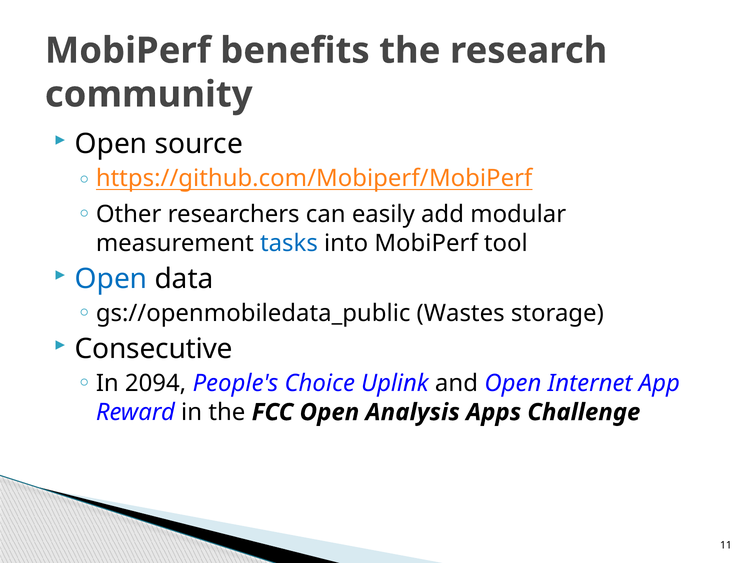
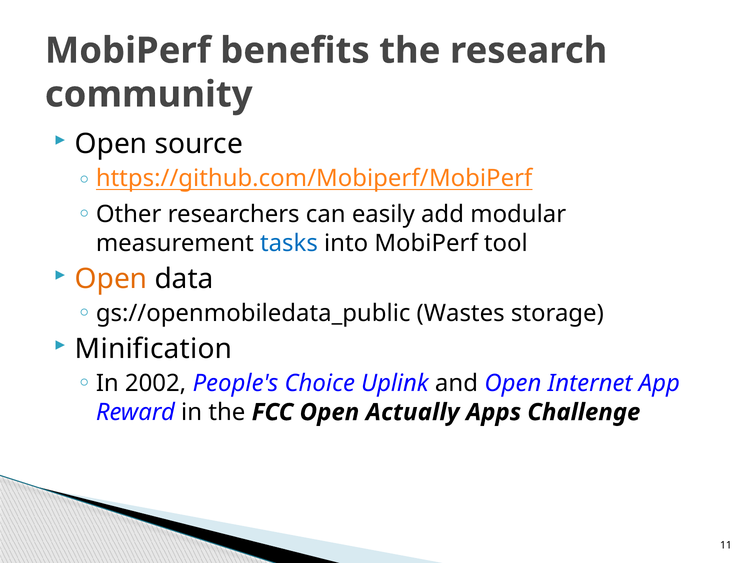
Open colour: blue -> orange (111, 279)
Consecutive: Consecutive -> Minification (154, 349)
2094: 2094 -> 2002 (156, 383)
Analysis: Analysis -> Actually (413, 412)
